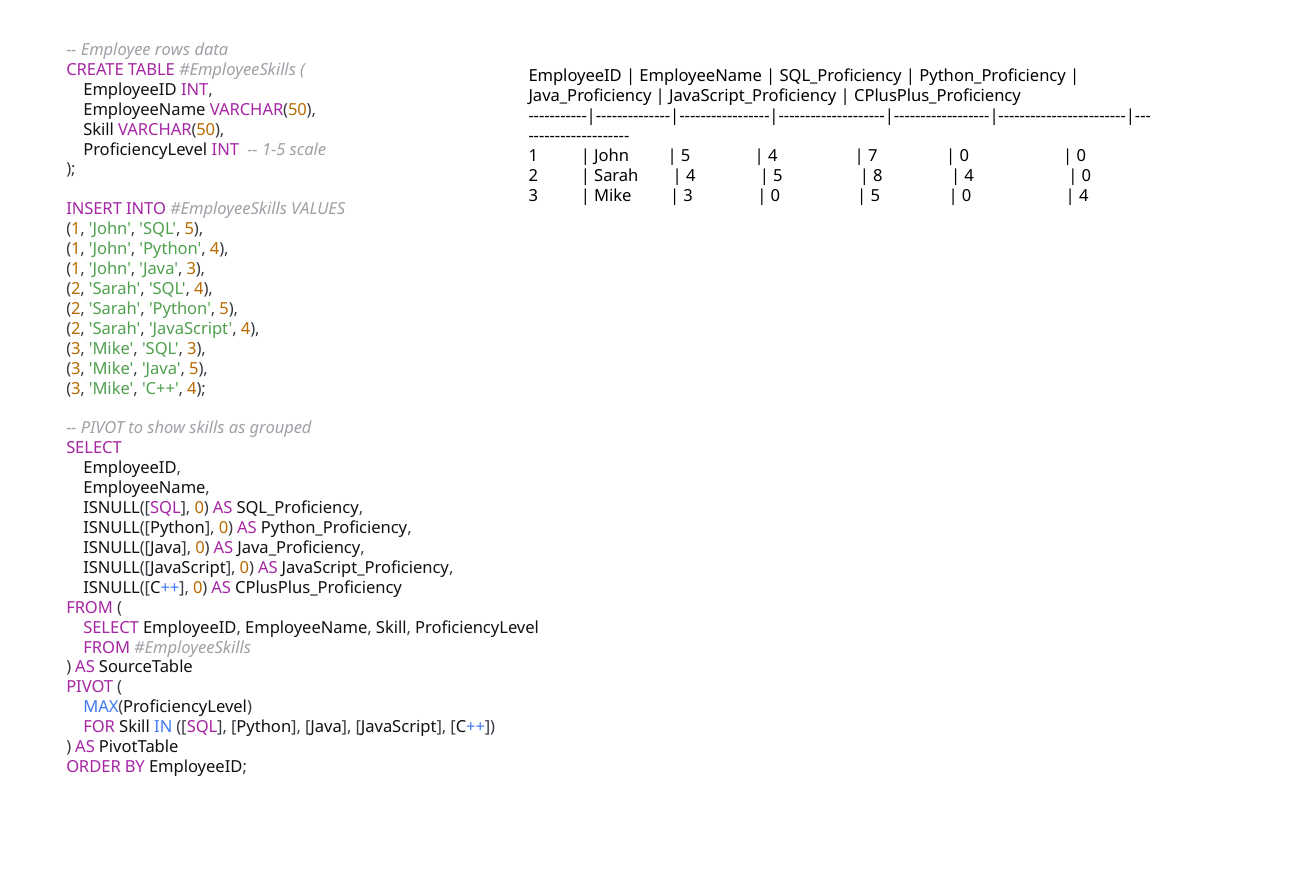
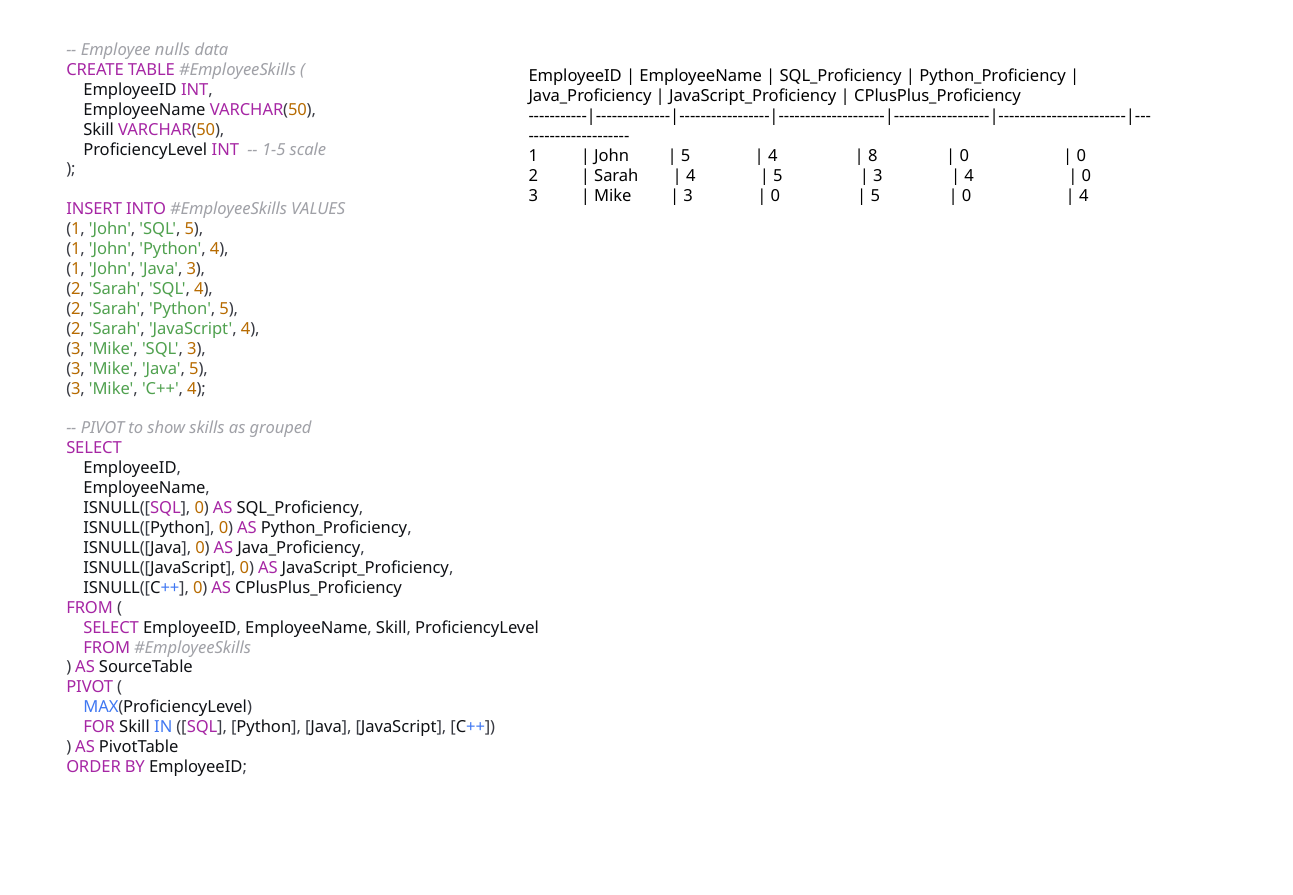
rows: rows -> nulls (173, 50)
7: 7 -> 8 (873, 156)
8: 8 -> 3 (878, 176)
